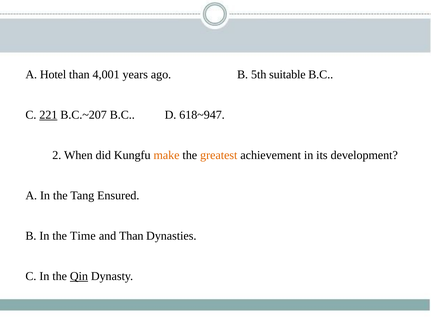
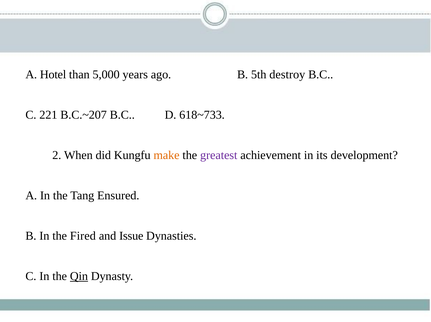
4,001: 4,001 -> 5,000 (106, 75)
suitable: suitable -> destroy (287, 75)
221 underline: present -> none (48, 115)
618~947: 618~947 -> 618~733 (202, 115)
greatest colour: orange -> purple (219, 155)
Time: Time -> Fired (83, 236)
and Than: Than -> Issue (131, 236)
